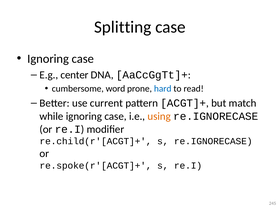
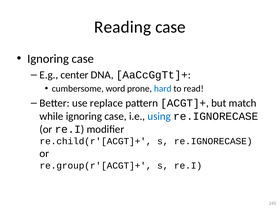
Splitting: Splitting -> Reading (123, 27)
current: current -> replace (106, 103)
using colour: orange -> blue (159, 116)
re.spoke(r'[ACGT]+: re.spoke(r'[ACGT]+ -> re.group(r'[ACGT]+ (96, 166)
